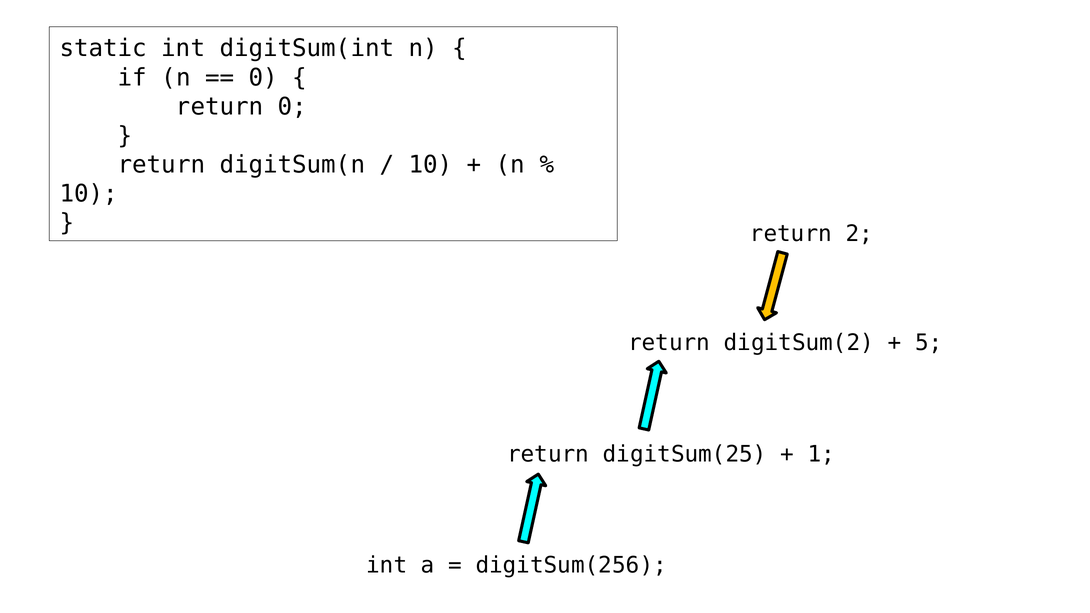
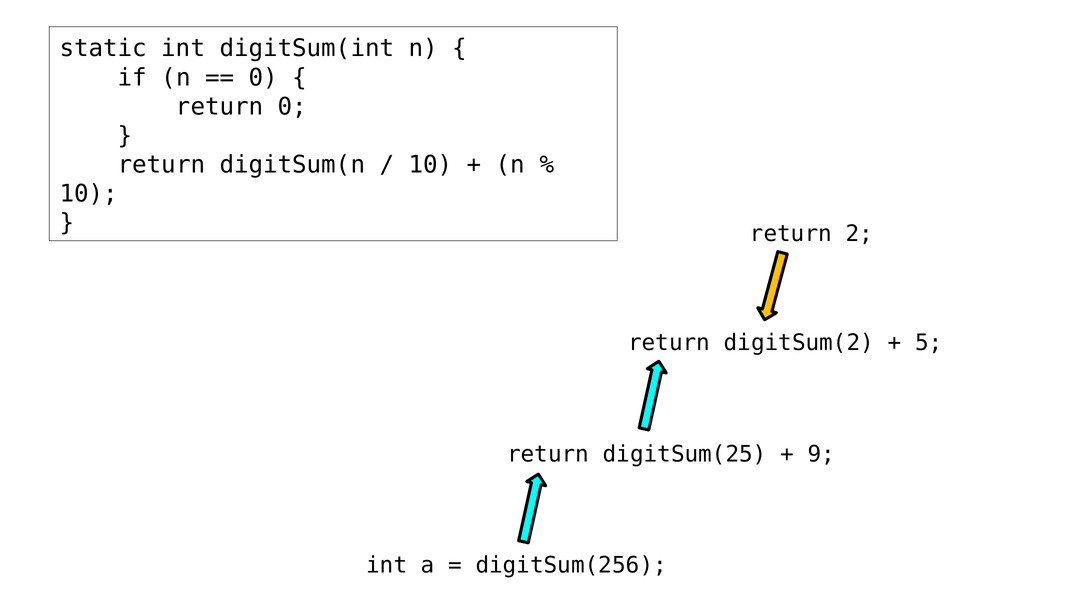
1: 1 -> 9 (821, 454)
